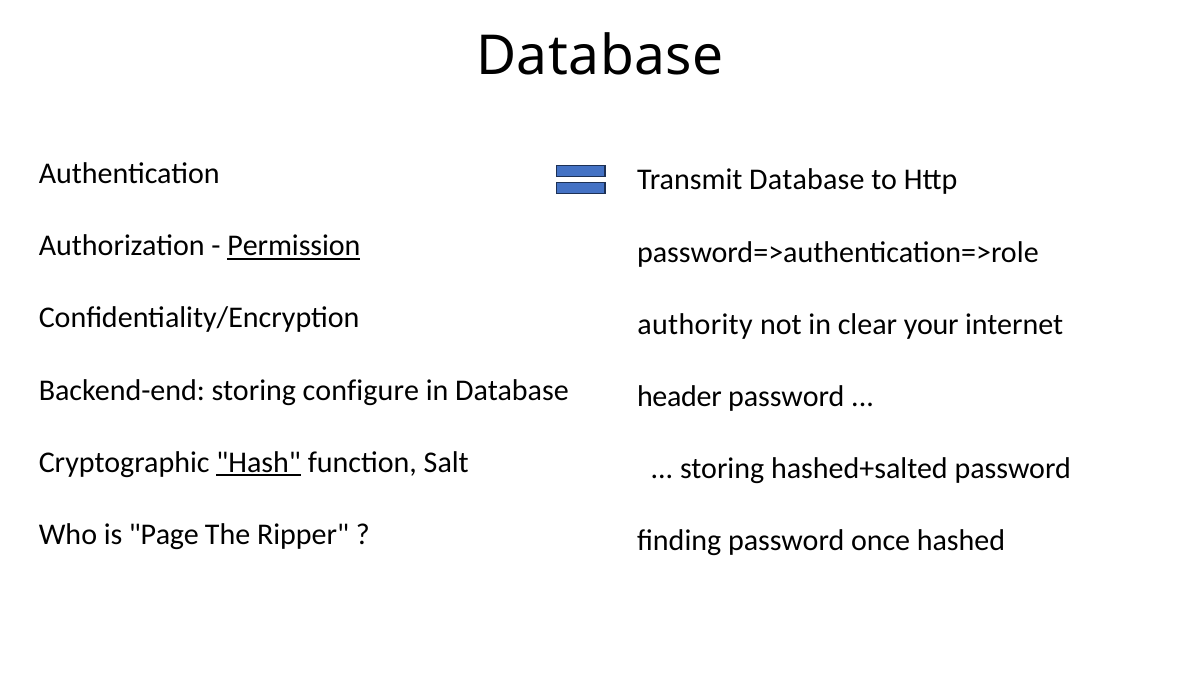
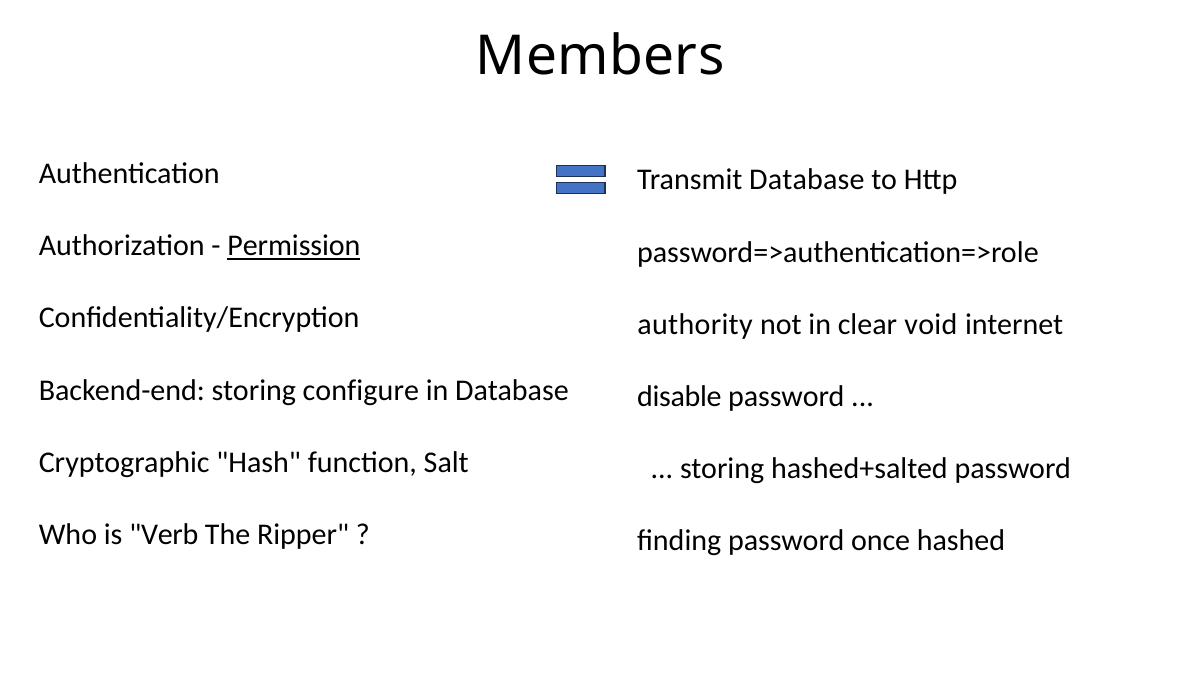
Database: Database -> Members (600, 56)
your: your -> void (931, 324)
header: header -> disable (679, 396)
Hash underline: present -> none (259, 462)
Page: Page -> Verb (164, 534)
